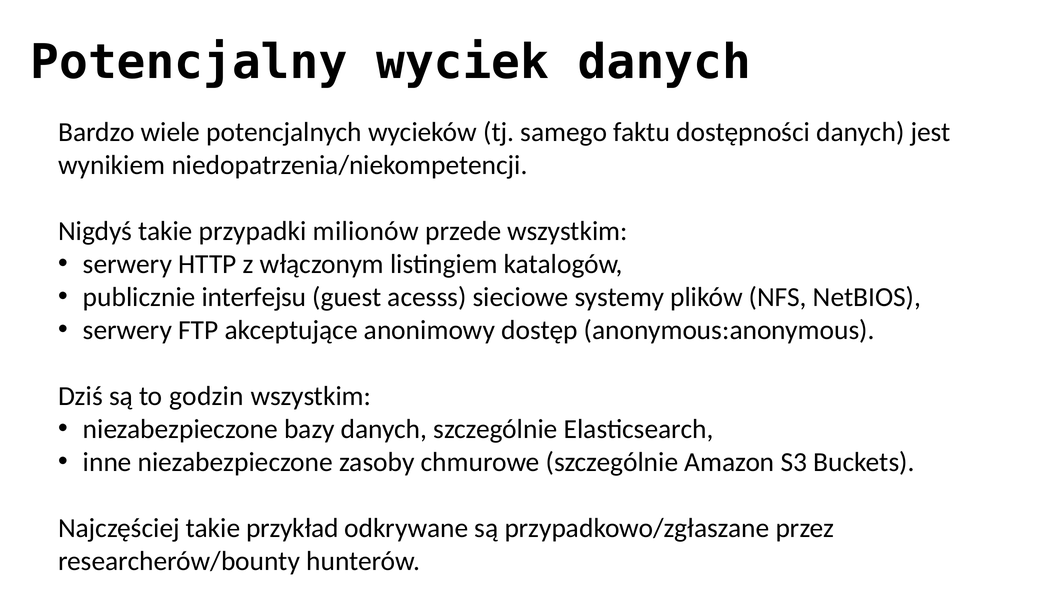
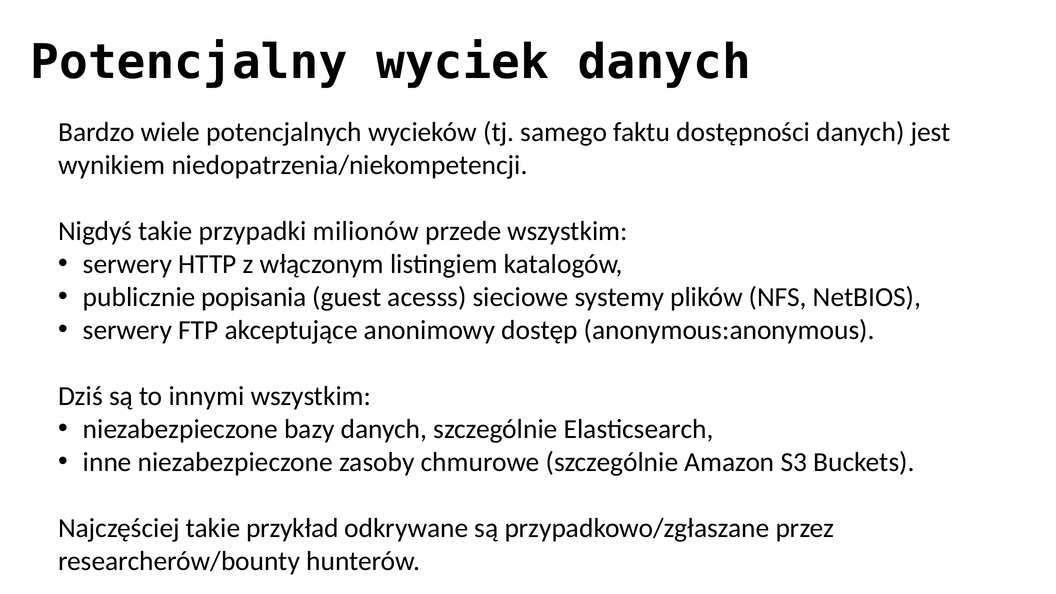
interfejsu: interfejsu -> popisania (254, 297)
godzin: godzin -> innymi (207, 396)
